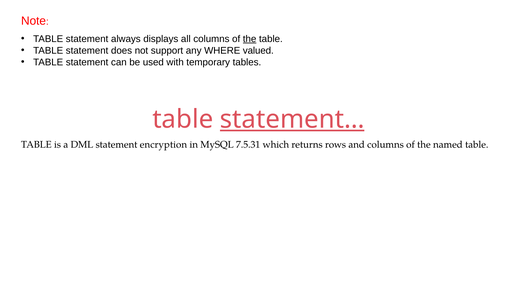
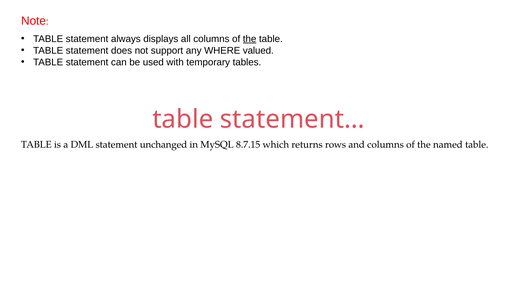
statement… underline: present -> none (292, 119)
encryption: encryption -> unchanged (164, 145)
7.5.31: 7.5.31 -> 8.7.15 (248, 145)
